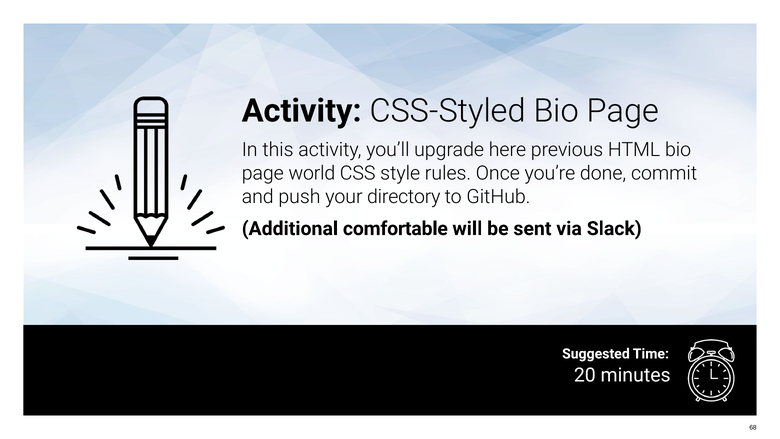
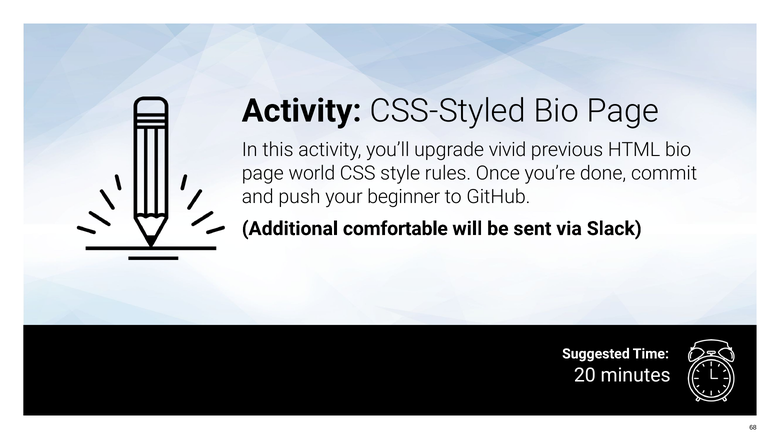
here: here -> vivid (508, 150)
directory: directory -> beginner (404, 196)
